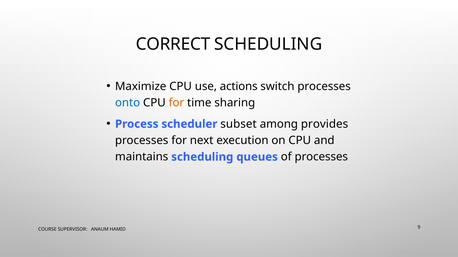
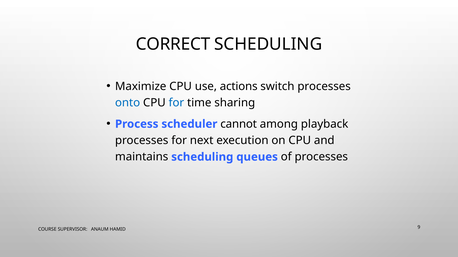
for colour: orange -> blue (176, 103)
subset: subset -> cannot (239, 124)
provides: provides -> playback (325, 124)
